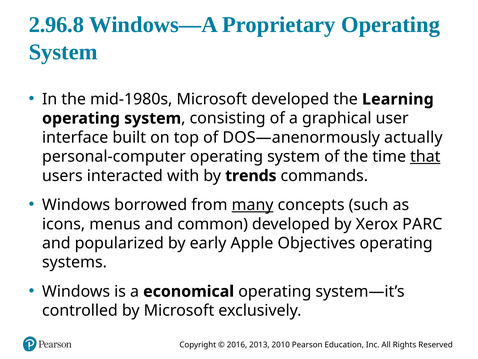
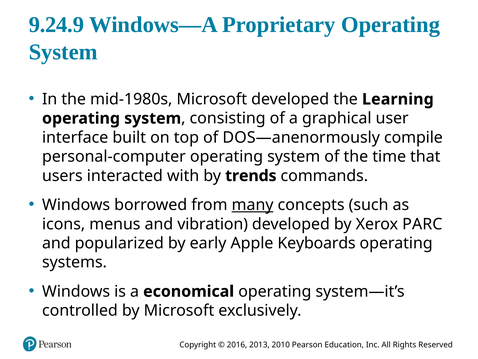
2.96.8: 2.96.8 -> 9.24.9 (56, 25)
actually: actually -> compile (413, 137)
that underline: present -> none (425, 156)
common: common -> vibration (213, 224)
Objectives: Objectives -> Keyboards (317, 243)
